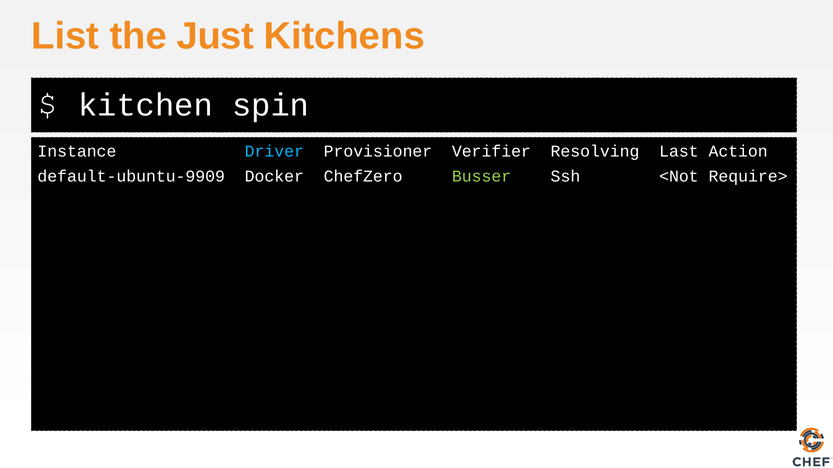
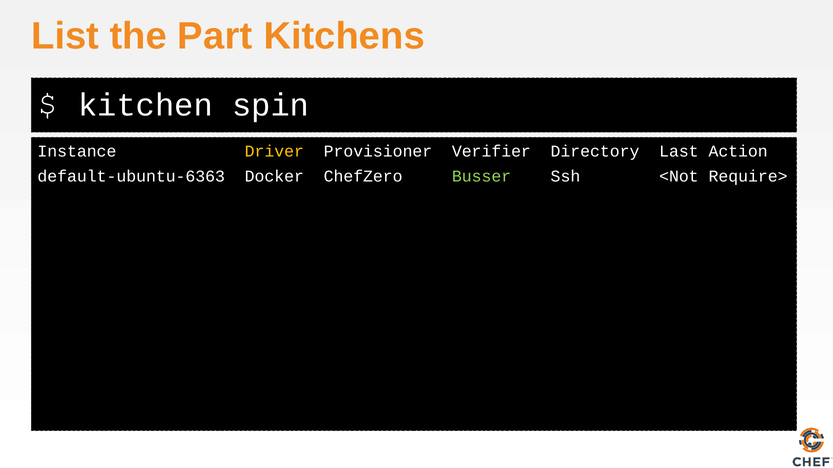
Just: Just -> Part (215, 36)
Driver colour: light blue -> yellow (274, 152)
Resolving: Resolving -> Directory (595, 152)
default-ubuntu-9909: default-ubuntu-9909 -> default-ubuntu-6363 (131, 177)
